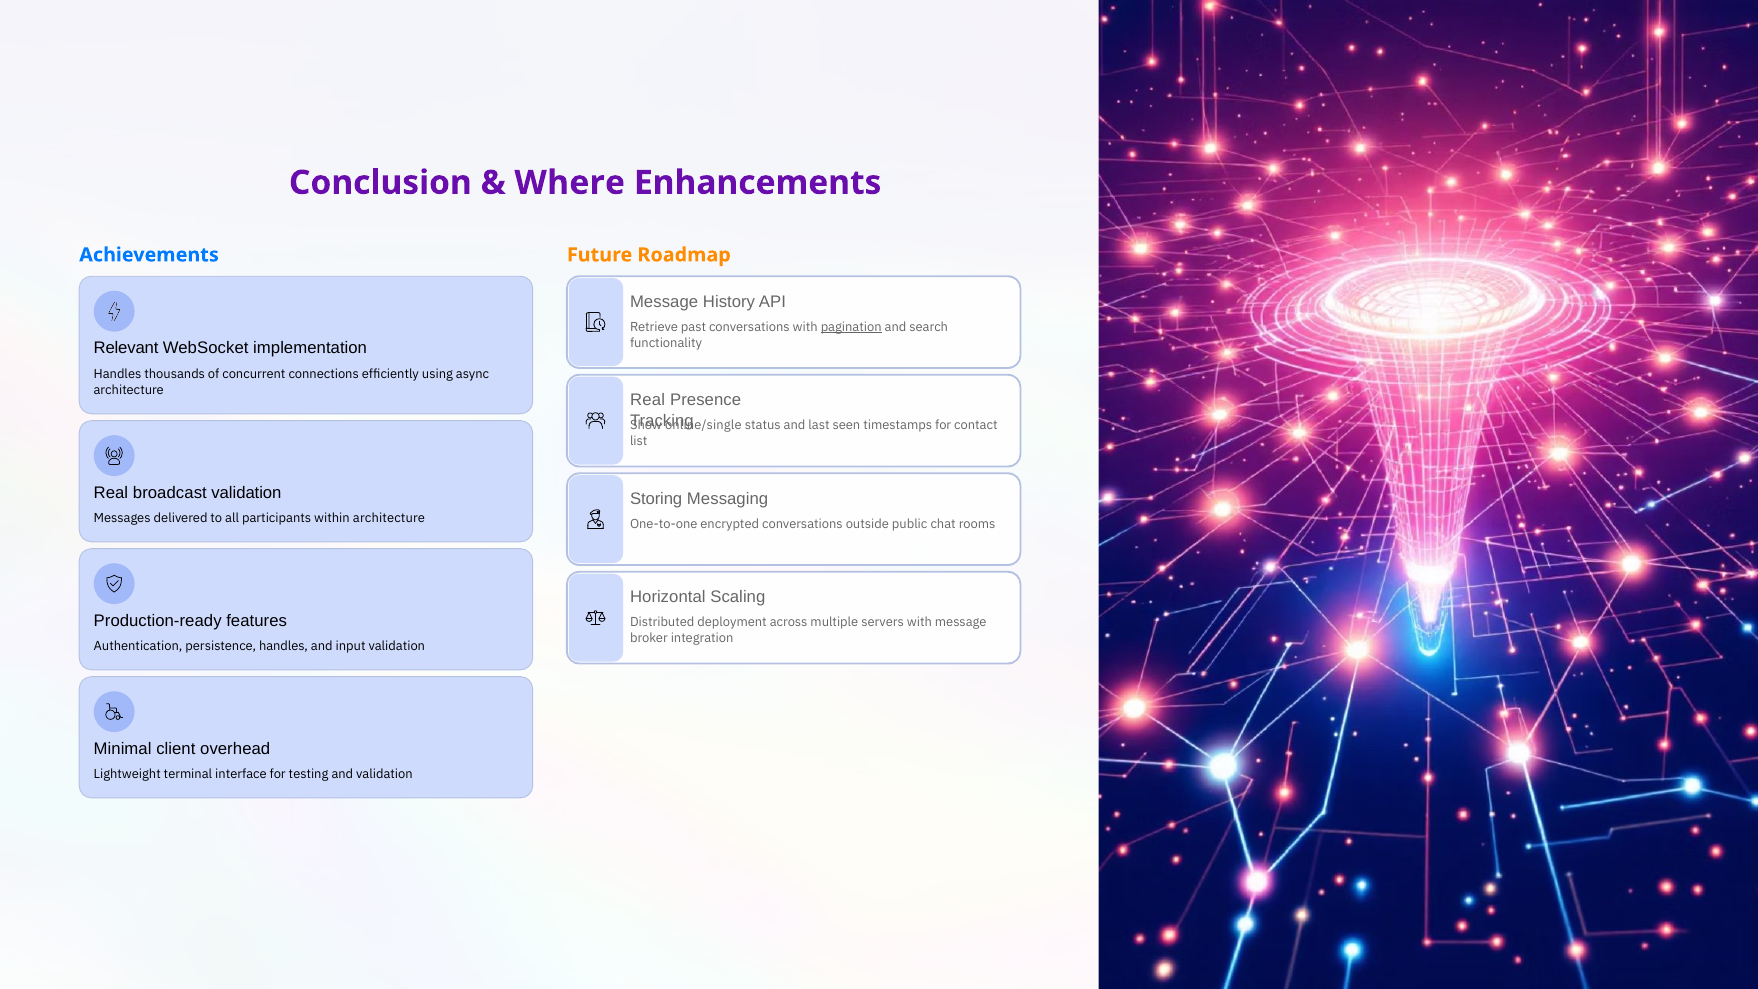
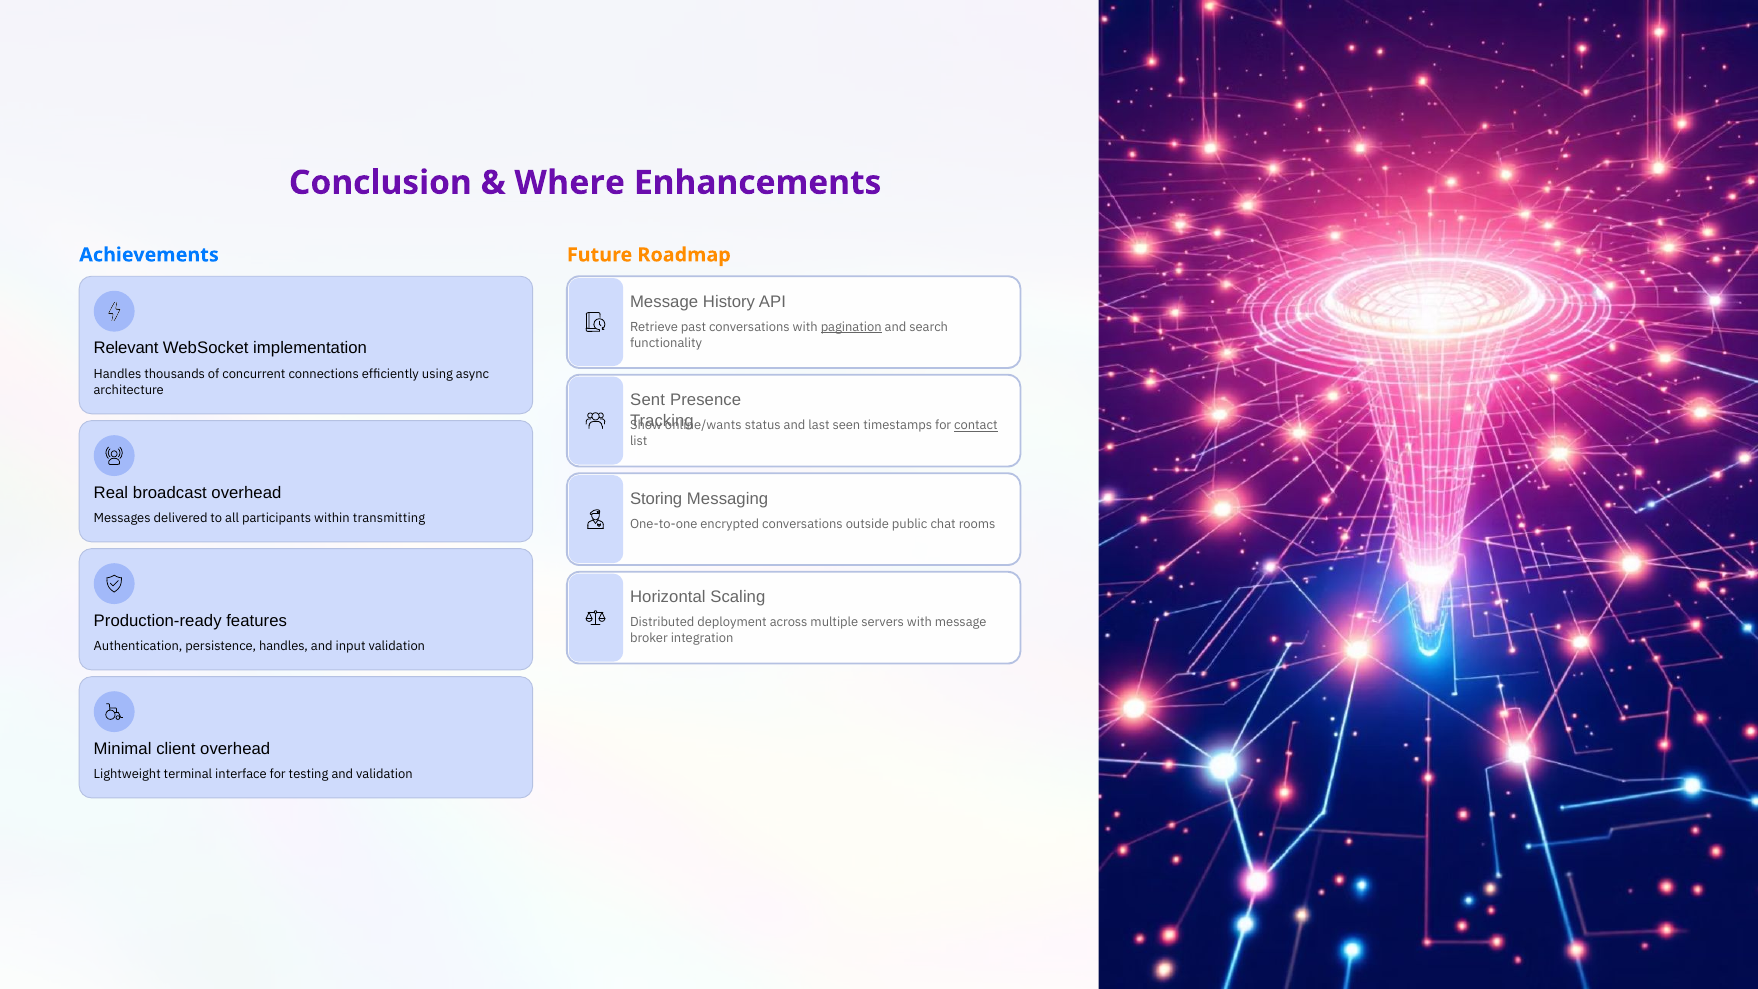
Real: Real -> Sent (648, 400)
online/single: online/single -> online/wants (703, 426)
contact underline: none -> present (976, 426)
broadcast validation: validation -> overhead (246, 493)
within architecture: architecture -> transmitting (389, 518)
